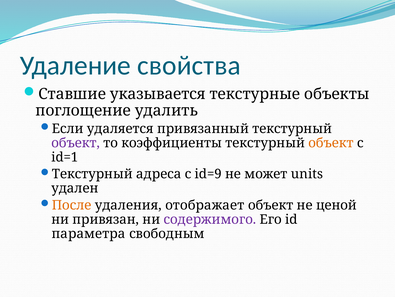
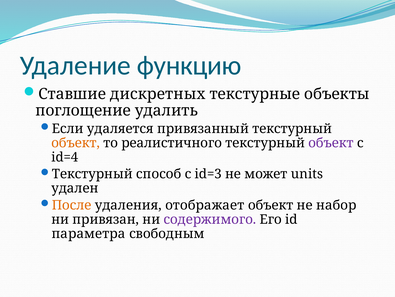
свойства: свойства -> функцию (189, 65)
указывается: указывается -> дискретных (158, 94)
объект colour: purple -> orange (76, 143)
коэффициенты: коэффициенты -> реалистичного (172, 143)
объект colour: orange -> purple (331, 143)
id=1: id=1 -> id=4 (65, 157)
адреса: адреса -> способ (159, 174)
id=9: id=9 -> id=3 (208, 174)
ценой: ценой -> набор (336, 205)
